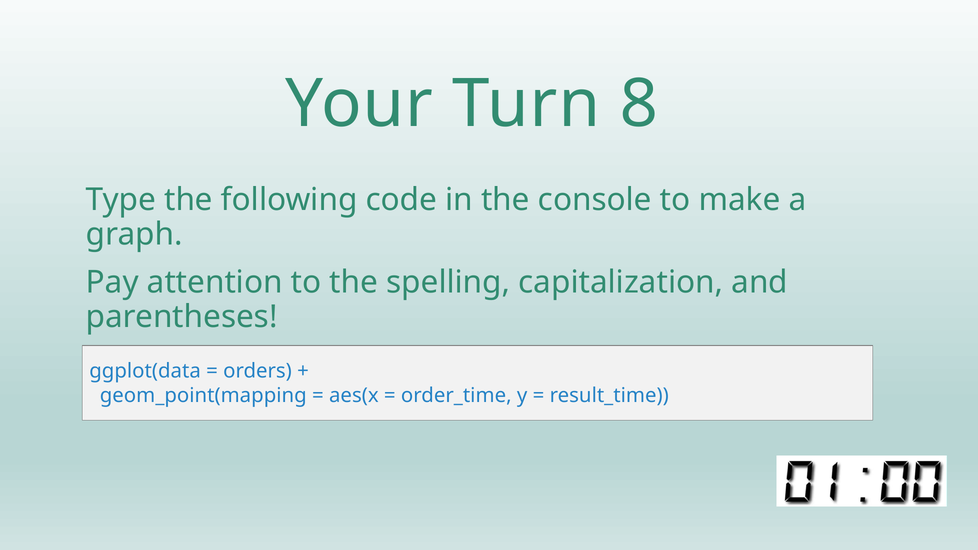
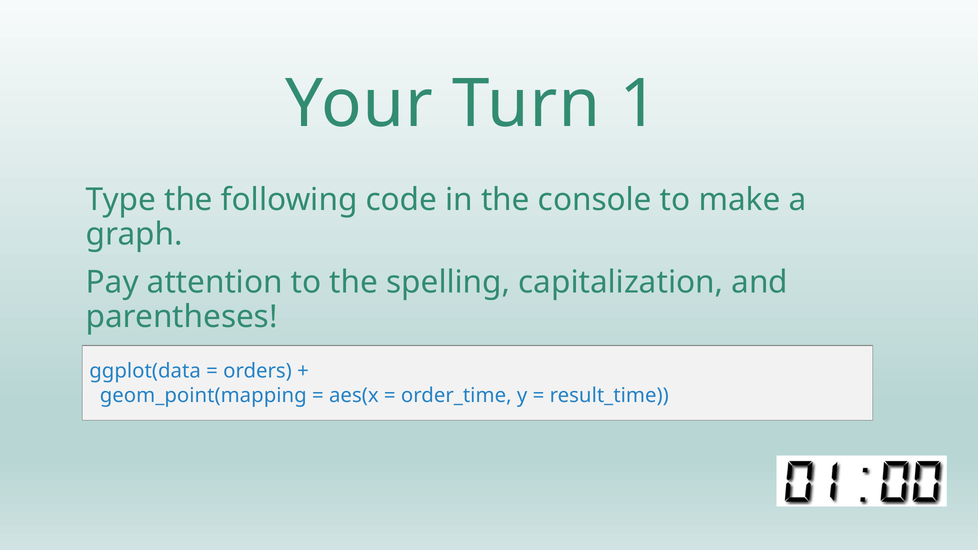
8: 8 -> 1 (639, 104)
